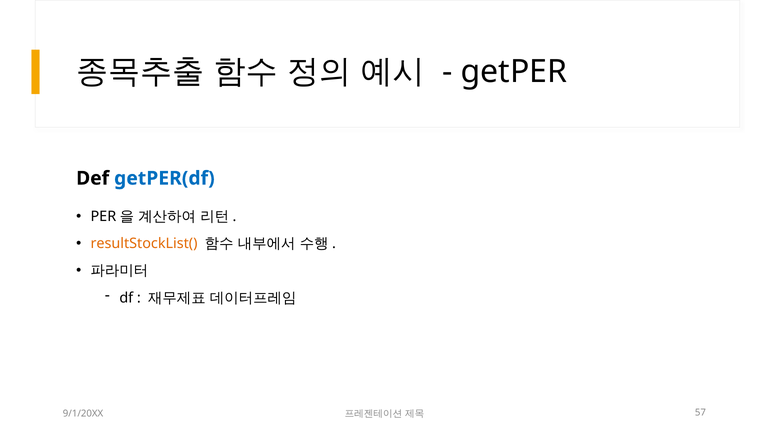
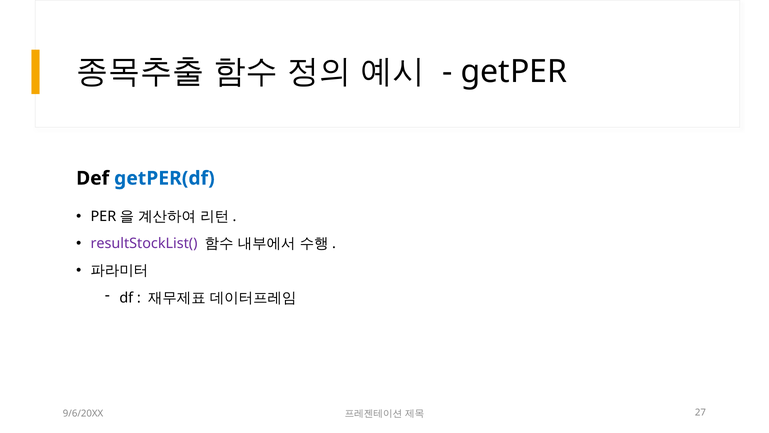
resultStockList( colour: orange -> purple (144, 243)
9/1/20XX: 9/1/20XX -> 9/6/20XX (83, 413)
57: 57 -> 27 (700, 412)
